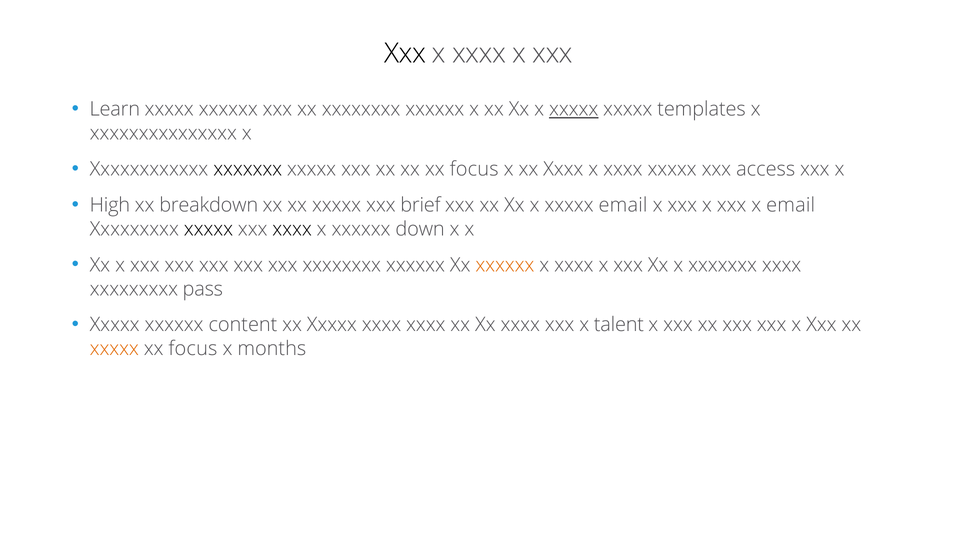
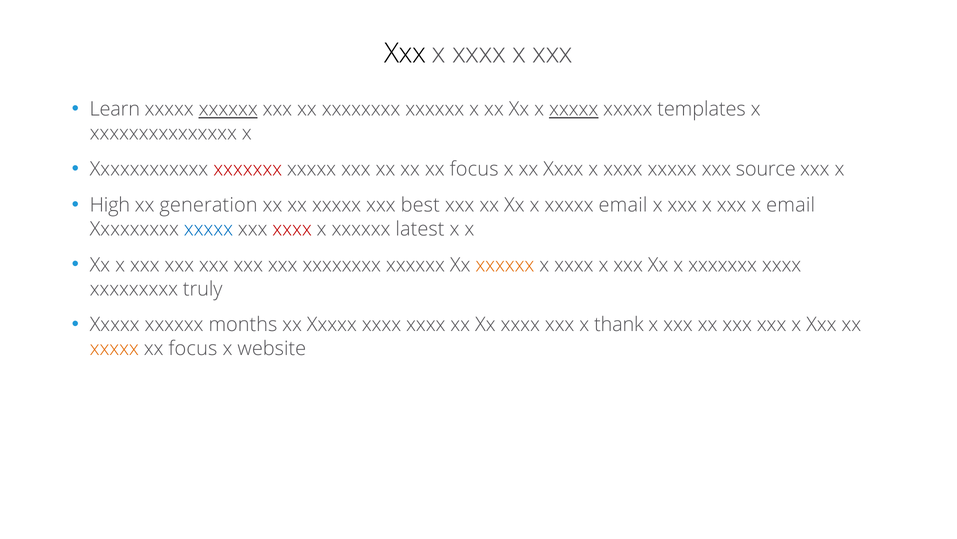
xxxxxx underline: none -> present (228, 109)
xxxxxxx colour: black -> red (248, 169)
access: access -> source (766, 169)
breakdown: breakdown -> generation (209, 205)
brief: brief -> best (420, 205)
xxxxx colour: black -> blue (208, 229)
xxxx colour: black -> red (292, 229)
down: down -> latest (420, 229)
pass: pass -> truly (203, 289)
content: content -> months (243, 324)
talent: talent -> thank (619, 324)
months: months -> website (272, 348)
